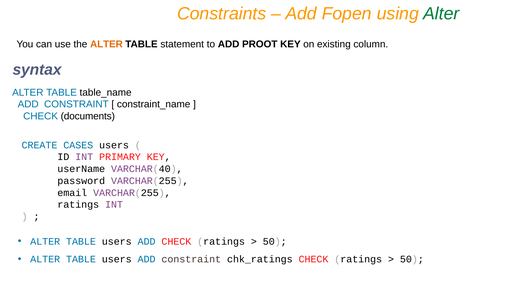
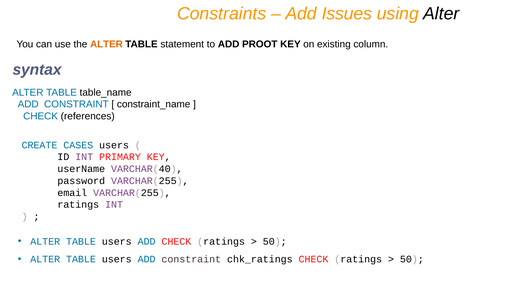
Fopen: Fopen -> Issues (347, 14)
Alter colour: green -> black (441, 14)
documents: documents -> references (88, 116)
